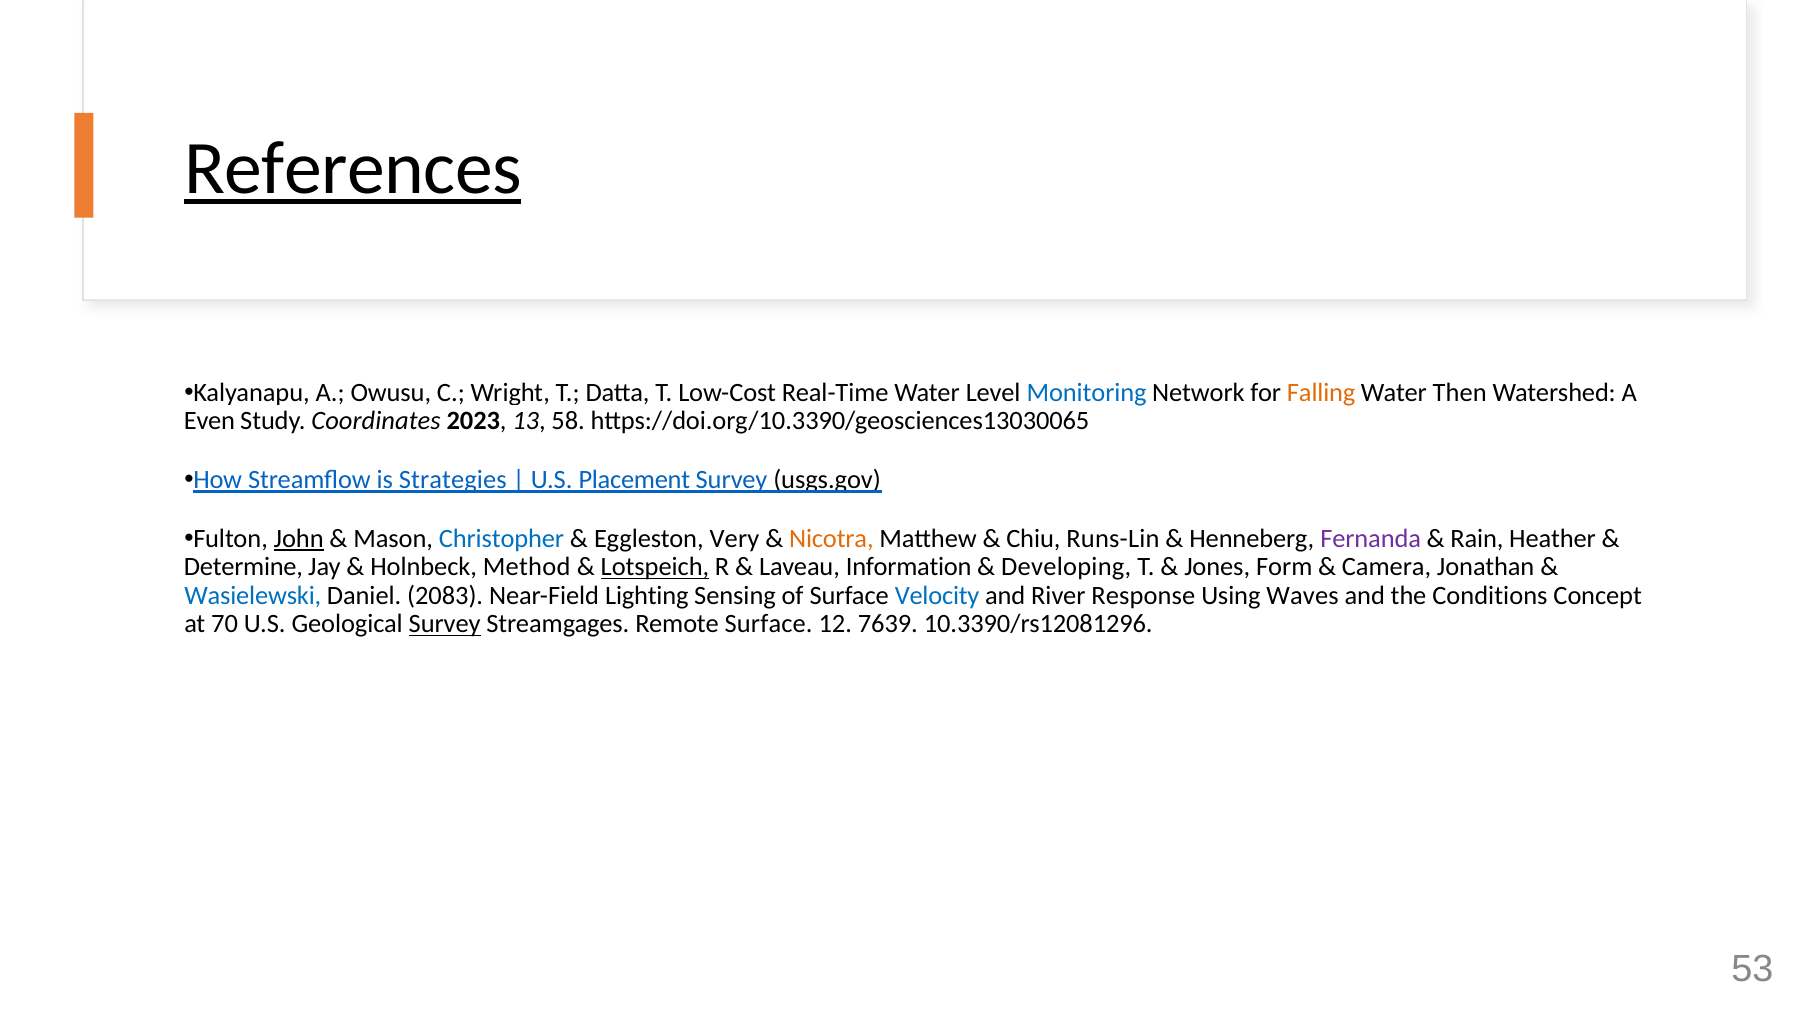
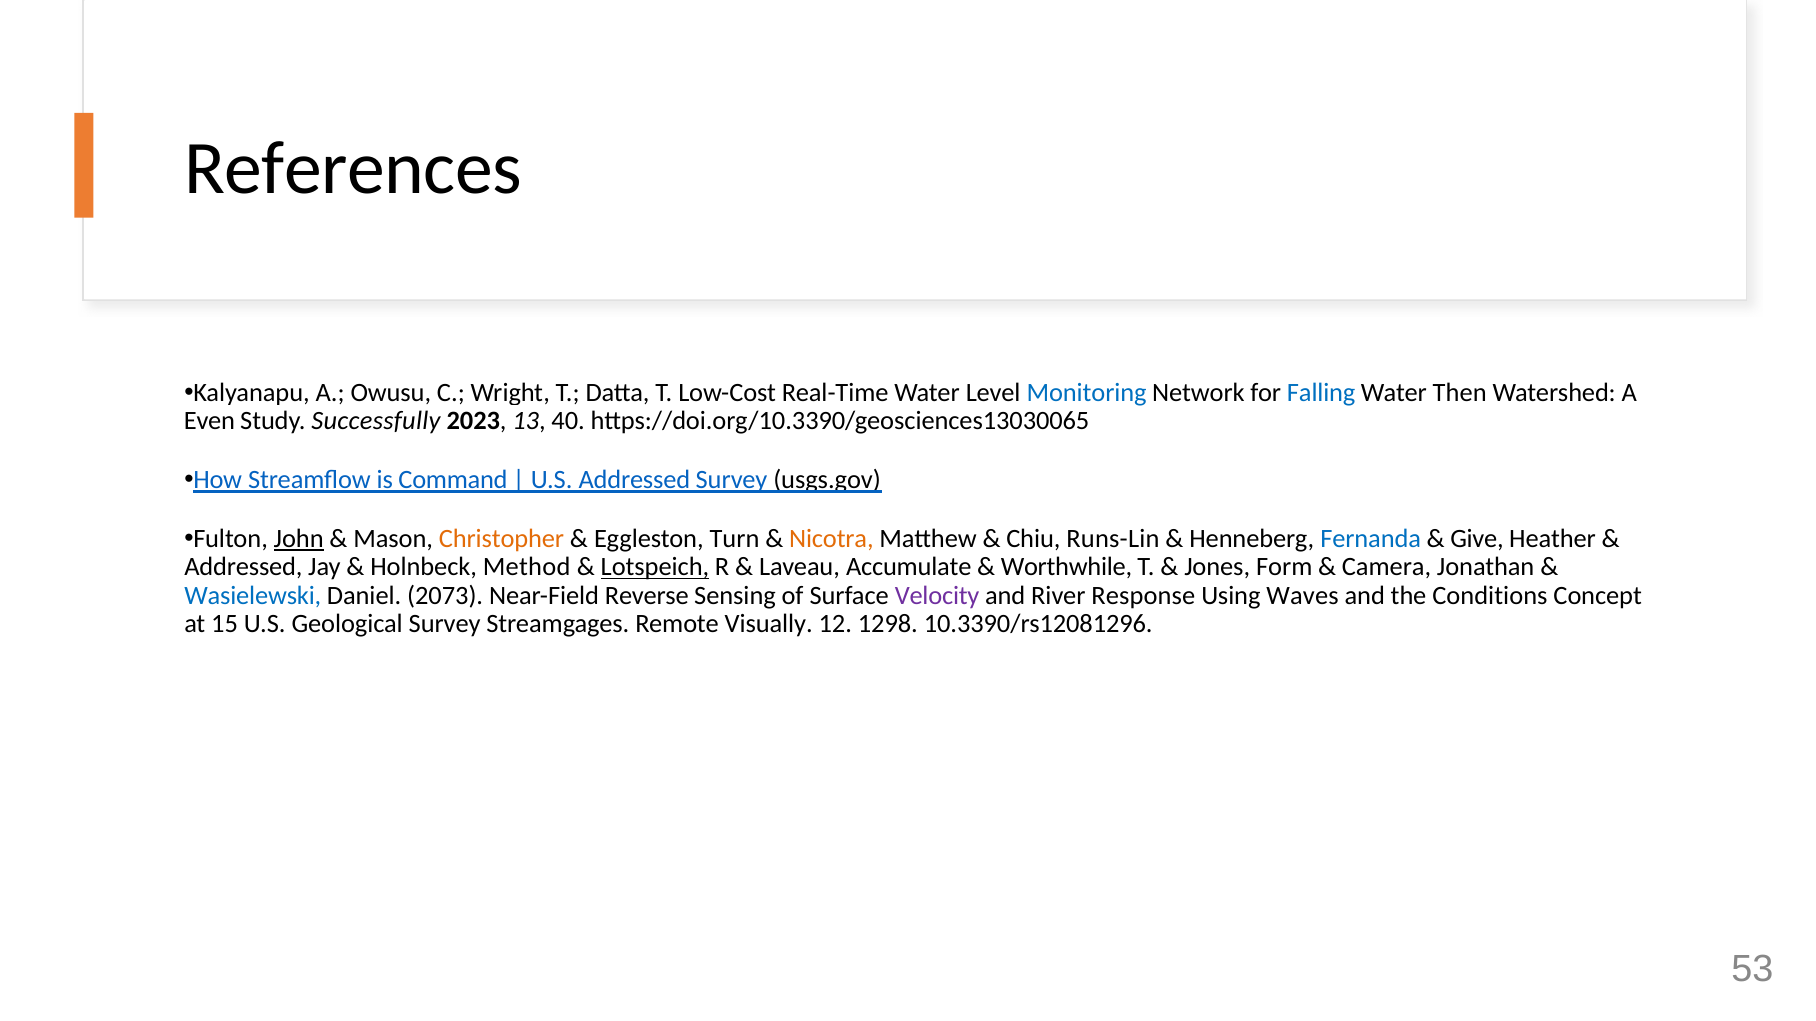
References underline: present -> none (353, 169)
Falling colour: orange -> blue (1321, 393)
Coordinates: Coordinates -> Successfully (376, 421)
58: 58 -> 40 (568, 421)
Strategies: Strategies -> Command (453, 480)
U.S Placement: Placement -> Addressed (634, 480)
Christopher colour: blue -> orange (501, 539)
Very: Very -> Turn (735, 539)
Fernanda colour: purple -> blue (1371, 539)
Rain: Rain -> Give (1477, 539)
Determine: Determine -> Addressed (243, 568)
Information: Information -> Accumulate (909, 568)
Developing: Developing -> Worthwhile (1066, 568)
2083: 2083 -> 2073 (445, 596)
Lighting: Lighting -> Reverse (647, 596)
Velocity colour: blue -> purple (937, 596)
70: 70 -> 15 (225, 624)
Survey underline: present -> none (445, 624)
Remote Surface: Surface -> Visually (769, 624)
7639: 7639 -> 1298 (888, 624)
